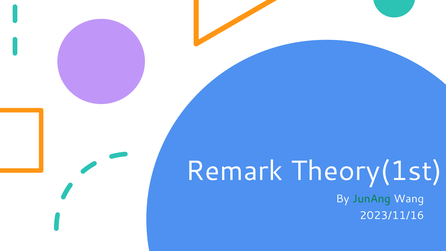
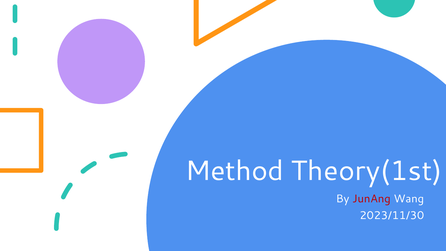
Remark: Remark -> Method (234, 171)
JunAng colour: green -> red (371, 199)
2023/11/16: 2023/11/16 -> 2023/11/30 (392, 215)
